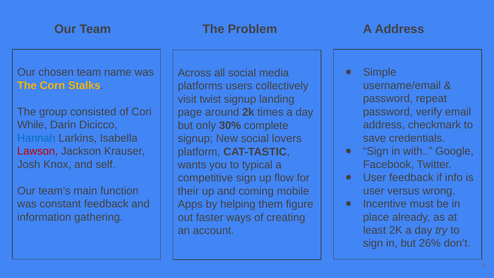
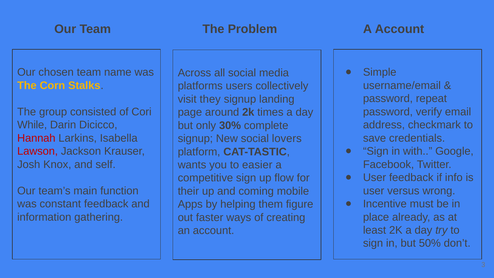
A Address: Address -> Account (400, 29)
twist: twist -> they (210, 99)
Hannah colour: blue -> red (36, 138)
typical: typical -> easier (257, 165)
26%: 26% -> 50% (430, 243)
